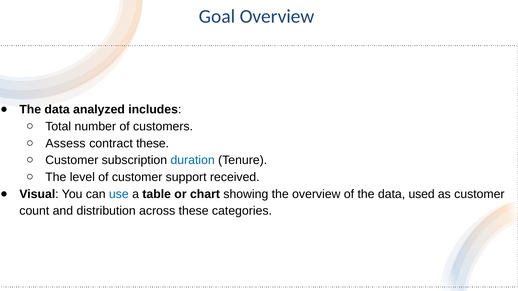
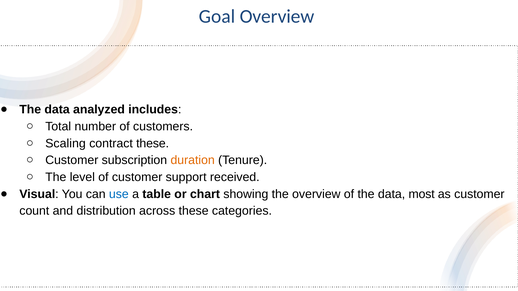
Assess: Assess -> Scaling (66, 144)
duration colour: blue -> orange (193, 160)
used: used -> most (422, 194)
